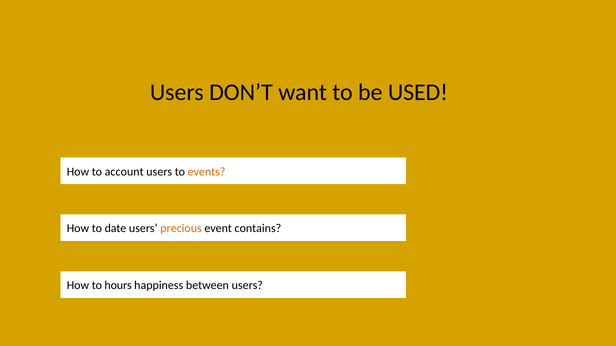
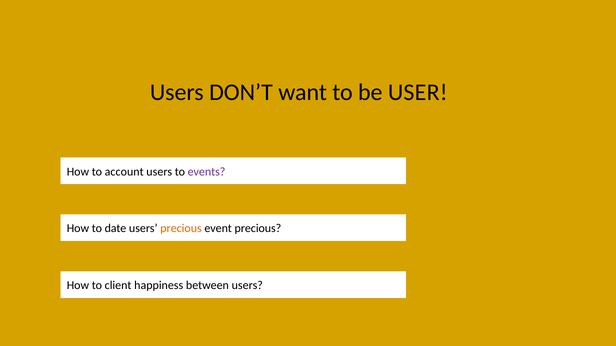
USED: USED -> USER (418, 92)
events colour: orange -> purple (207, 172)
event contains: contains -> precious (258, 229)
hours: hours -> client (118, 286)
